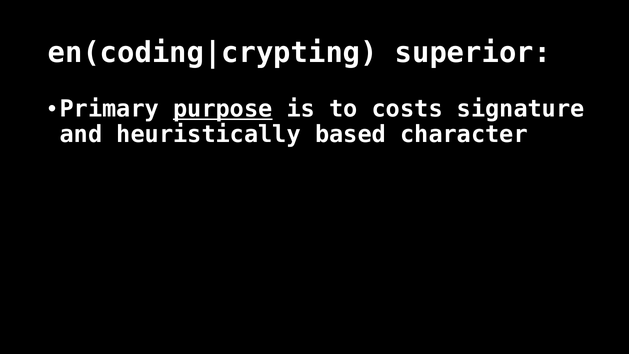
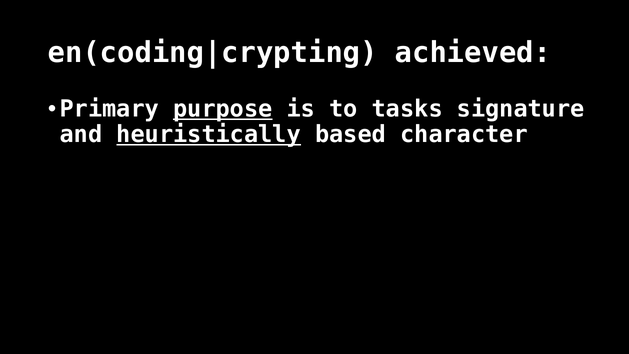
superior: superior -> achieved (473, 53)
costs: costs -> tasks (407, 109)
heuristically underline: none -> present (209, 135)
